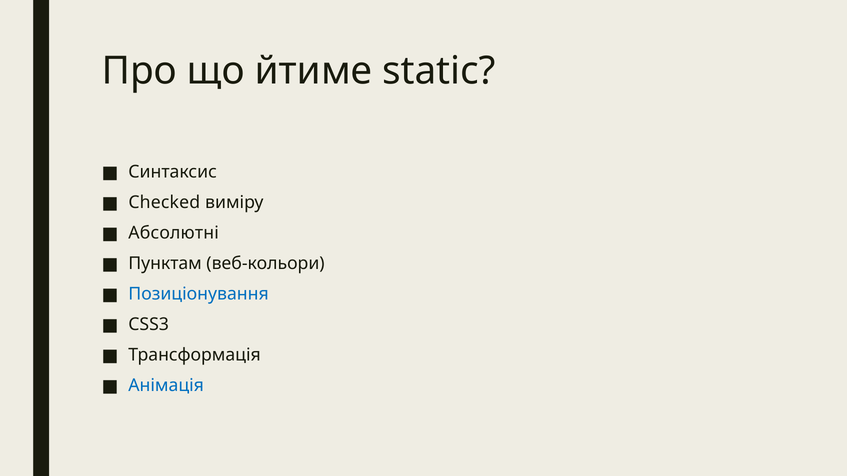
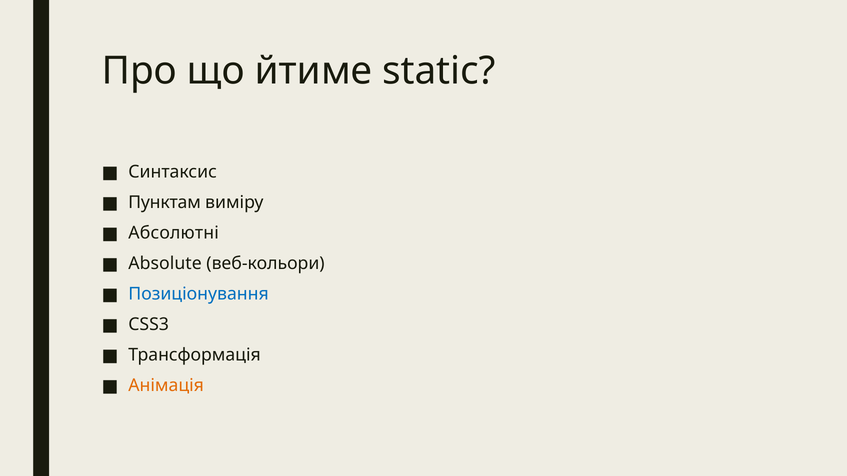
Checked: Checked -> Пунктам (164, 203)
Пунктам: Пунктам -> Absolute (165, 264)
Анімація colour: blue -> orange (166, 386)
